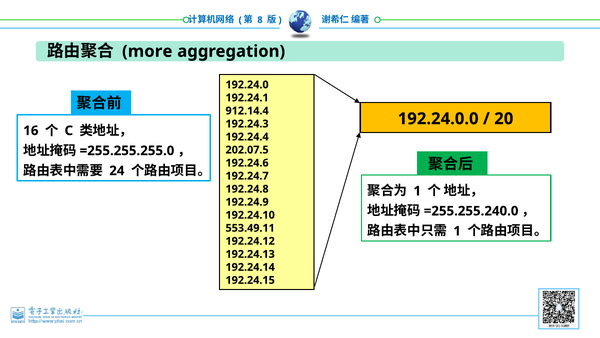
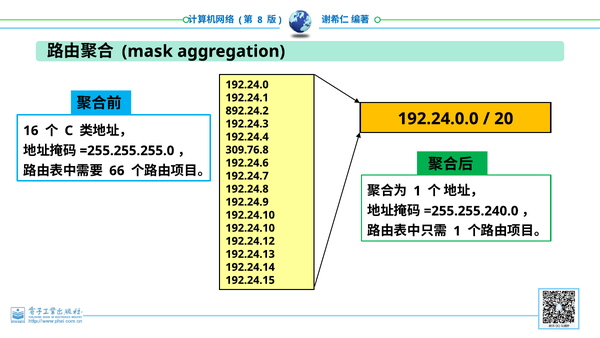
more: more -> mask (147, 51)
912.14.4: 912.14.4 -> 892.24.2 (247, 111)
202.07.5: 202.07.5 -> 309.76.8 (247, 150)
24: 24 -> 66 (117, 171)
553.49.11: 553.49.11 -> 192.24.10 (250, 228)
